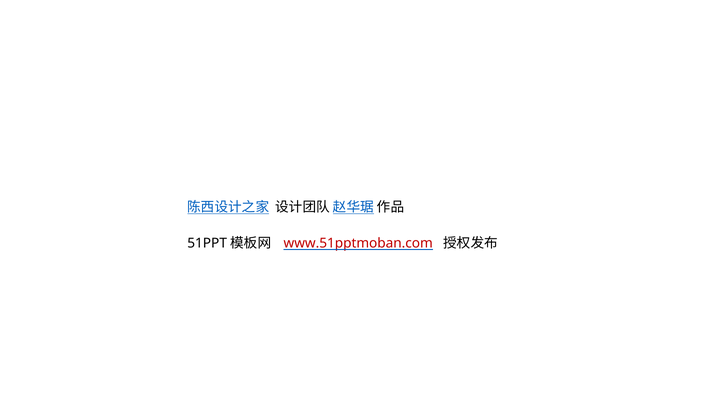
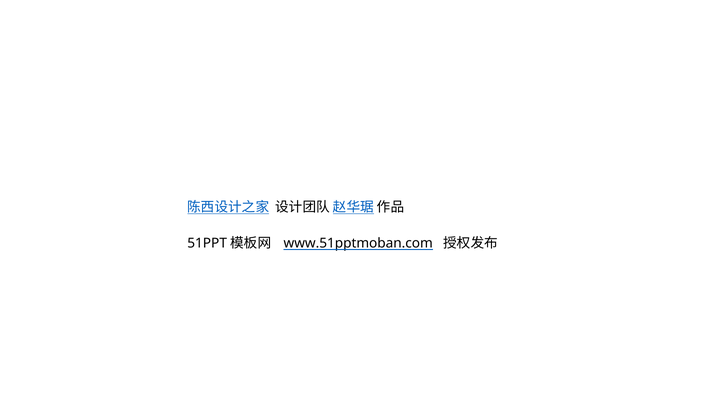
www.51pptmoban.com colour: red -> black (358, 244)
